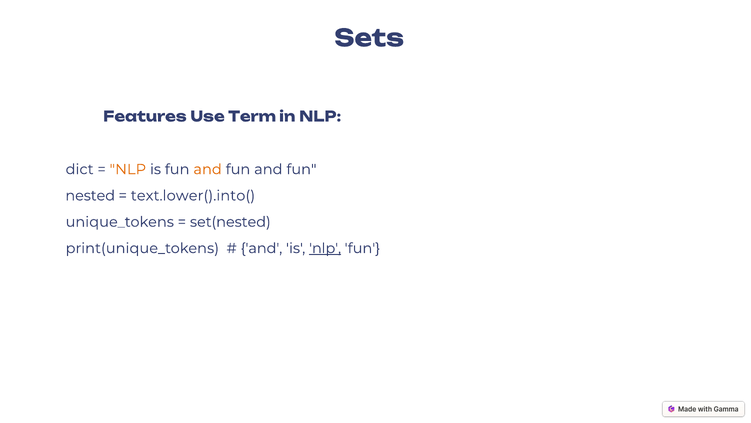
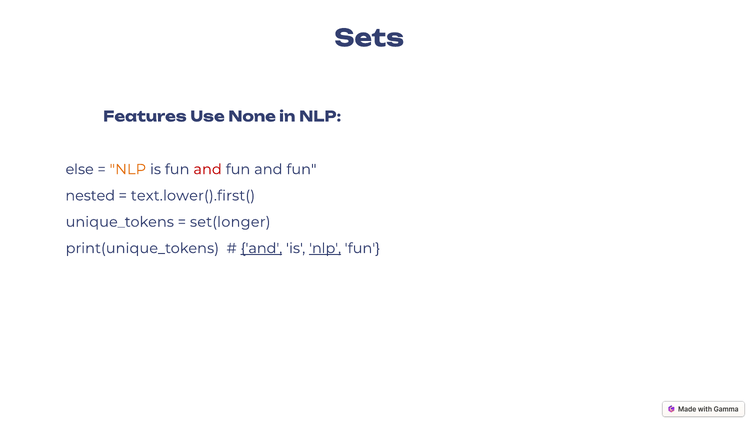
Term: Term -> None (252, 117)
dict: dict -> else (80, 169)
and colour: orange -> red (208, 169)
text.lower().into(: text.lower().into( -> text.lower().first( (193, 195)
set(nested: set(nested -> set(longer (230, 222)
and underline: none -> present (261, 248)
